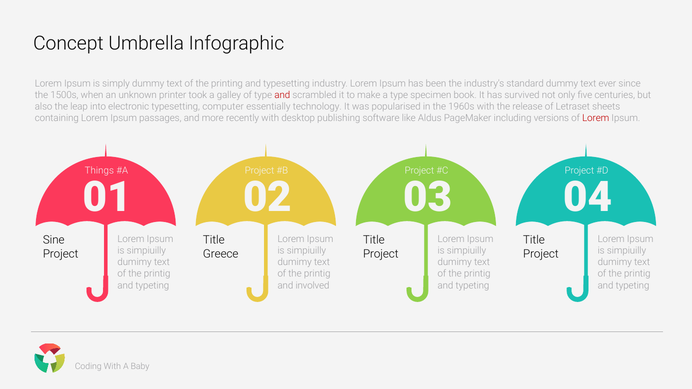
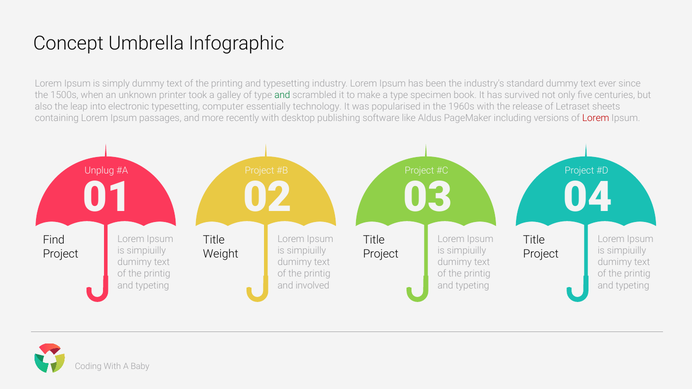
and colour: red -> green (282, 95)
Things: Things -> Unplug (99, 171)
Sine: Sine -> Find (54, 240)
Greece: Greece -> Weight (221, 254)
